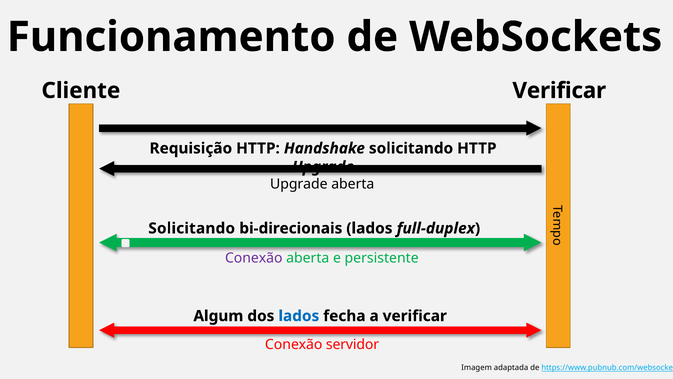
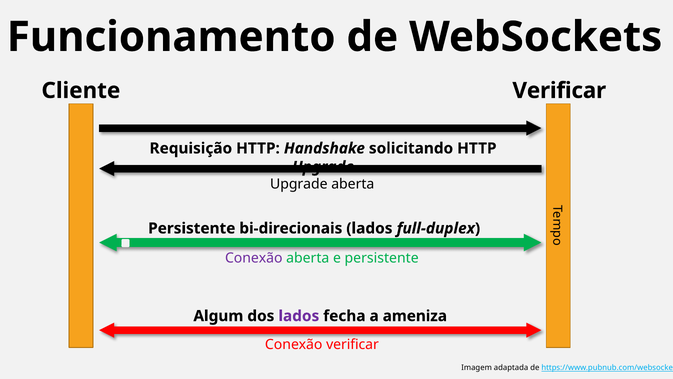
Solicitando: Solicitando -> Persistente (192, 228)
lados colour: blue -> purple (299, 316)
a verificar: verificar -> ameniza (415, 316)
Conexão servidor: servidor -> verificar (352, 344)
